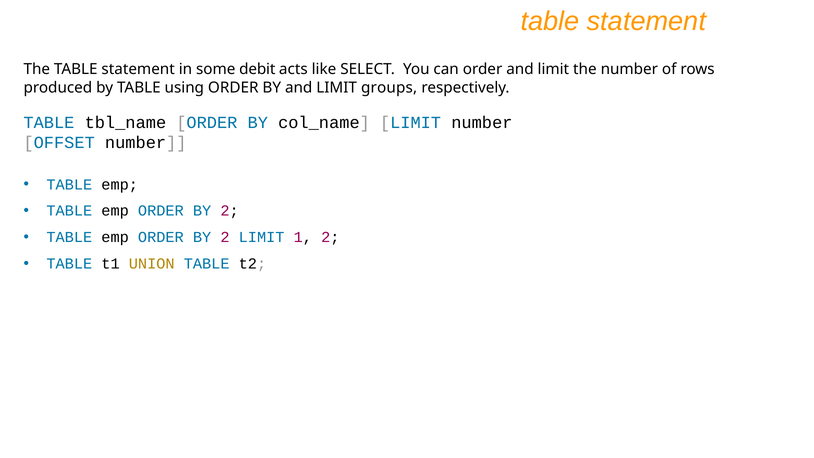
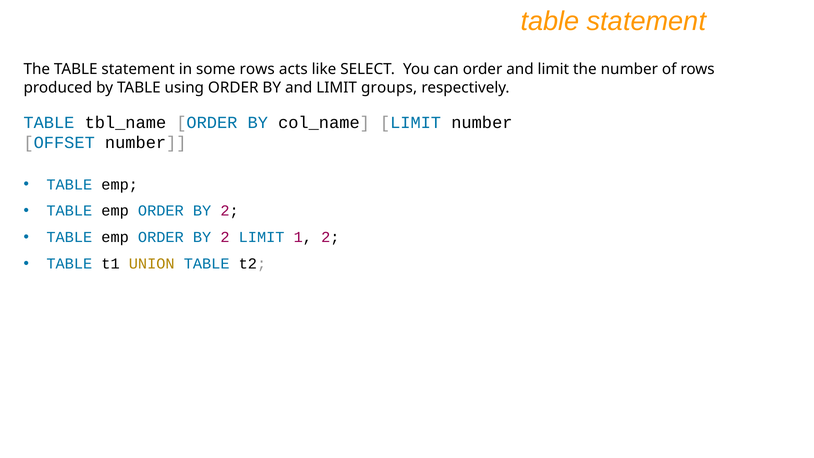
some debit: debit -> rows (257, 69)
